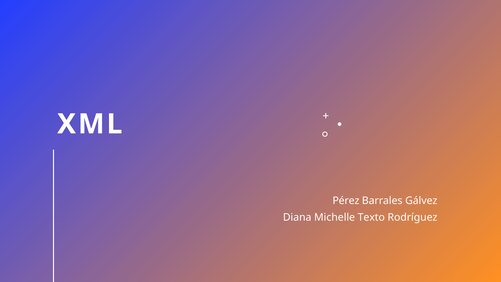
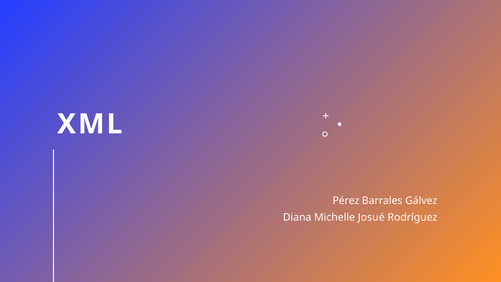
Texto: Texto -> Josué (371, 217)
